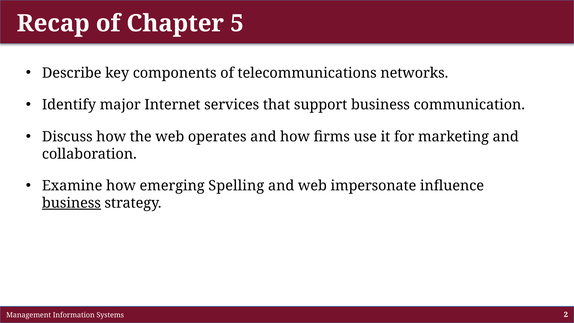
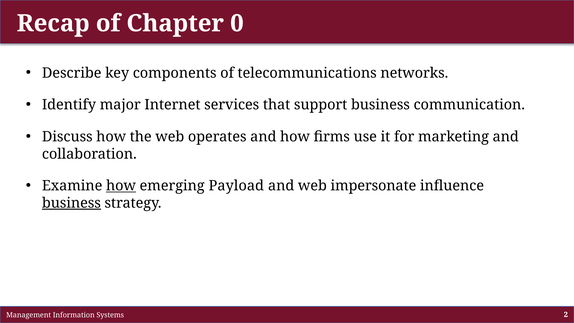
5: 5 -> 0 (237, 23)
how underline: none -> present (121, 186)
Spelling: Spelling -> Payload (236, 186)
